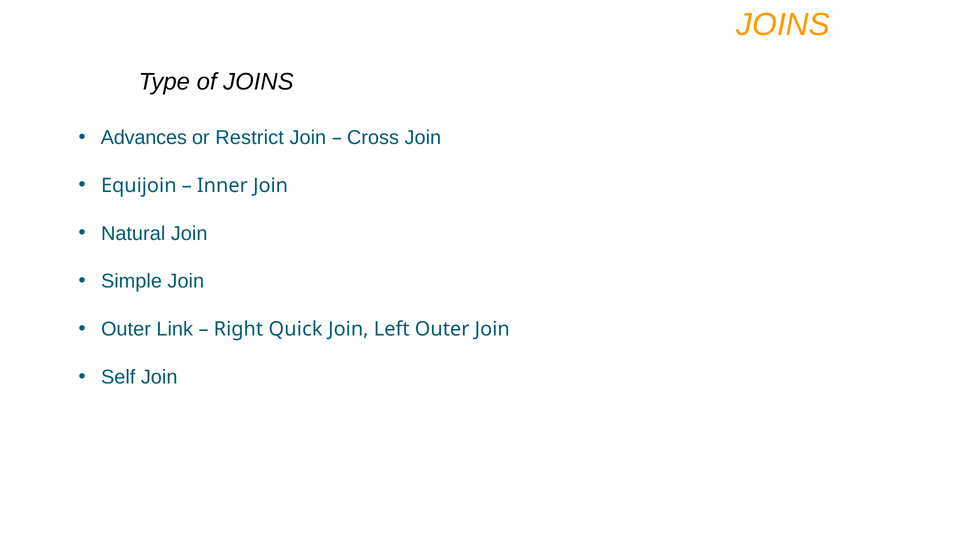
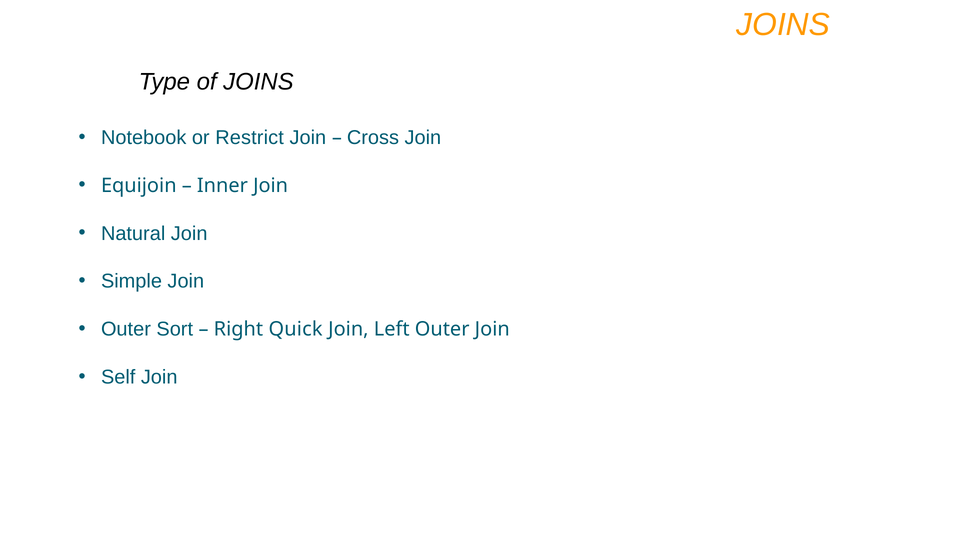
Advances: Advances -> Notebook (144, 137)
Link: Link -> Sort (175, 329)
